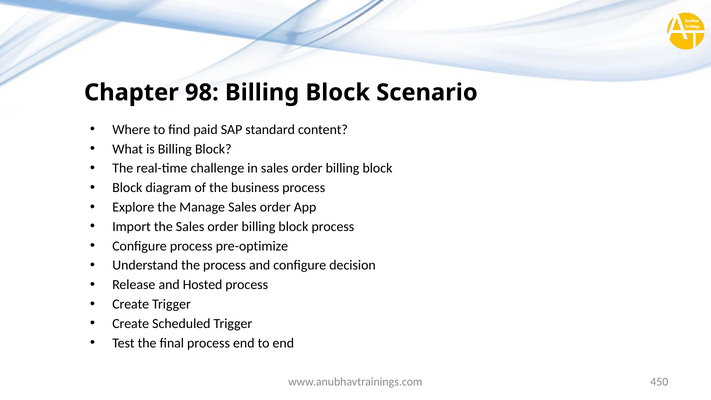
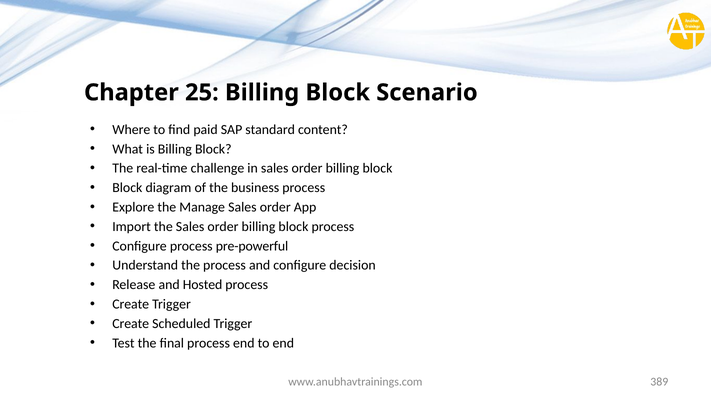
98: 98 -> 25 (202, 93)
pre-optimize: pre-optimize -> pre-powerful (252, 246)
450: 450 -> 389 (659, 382)
